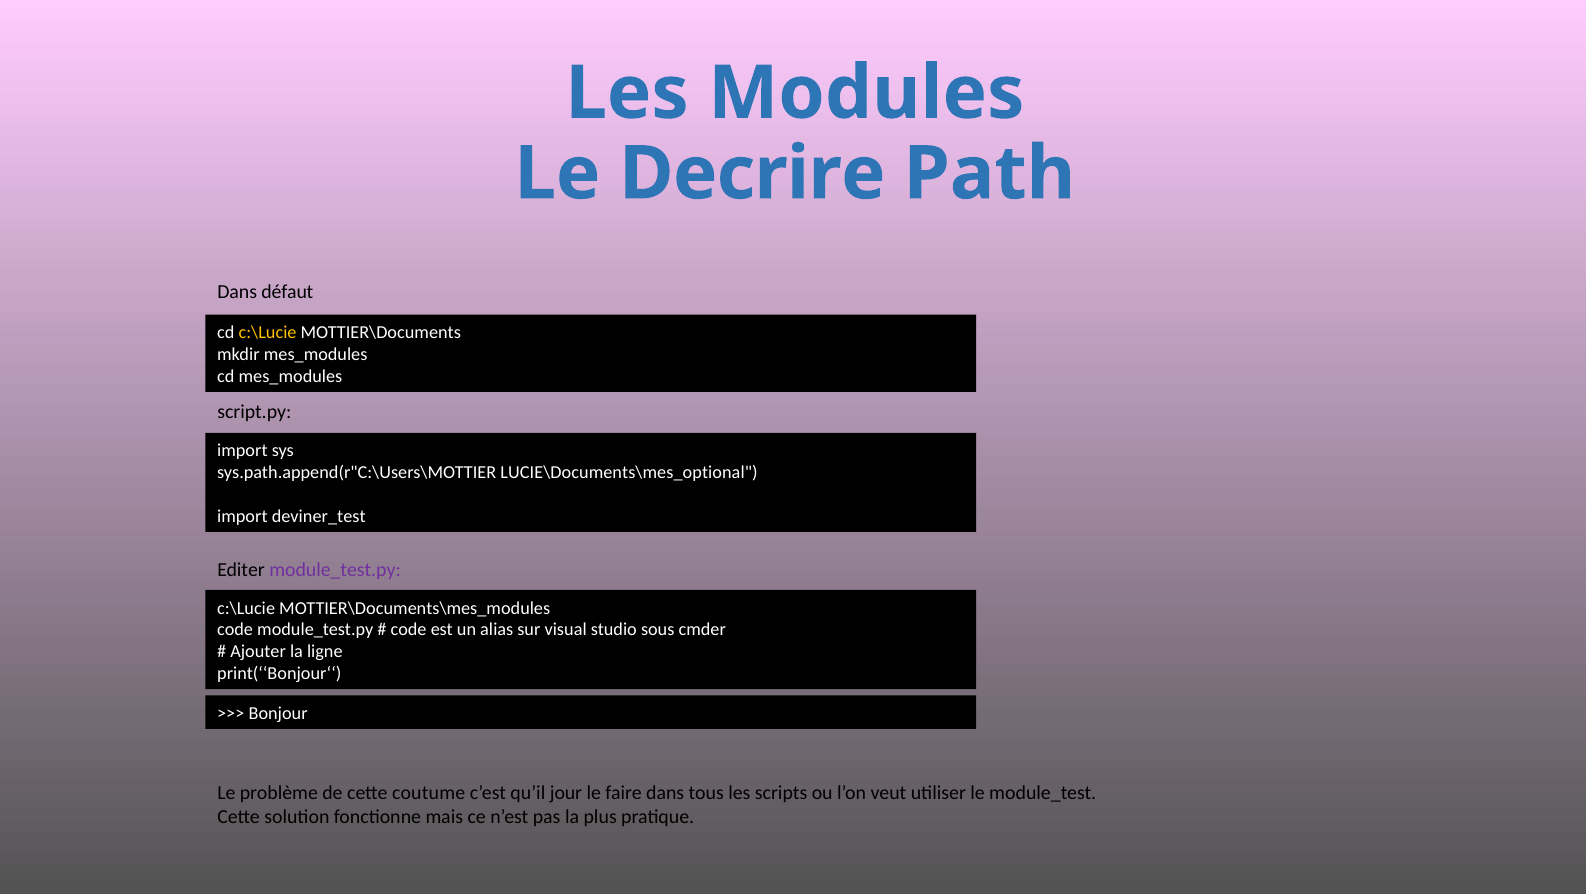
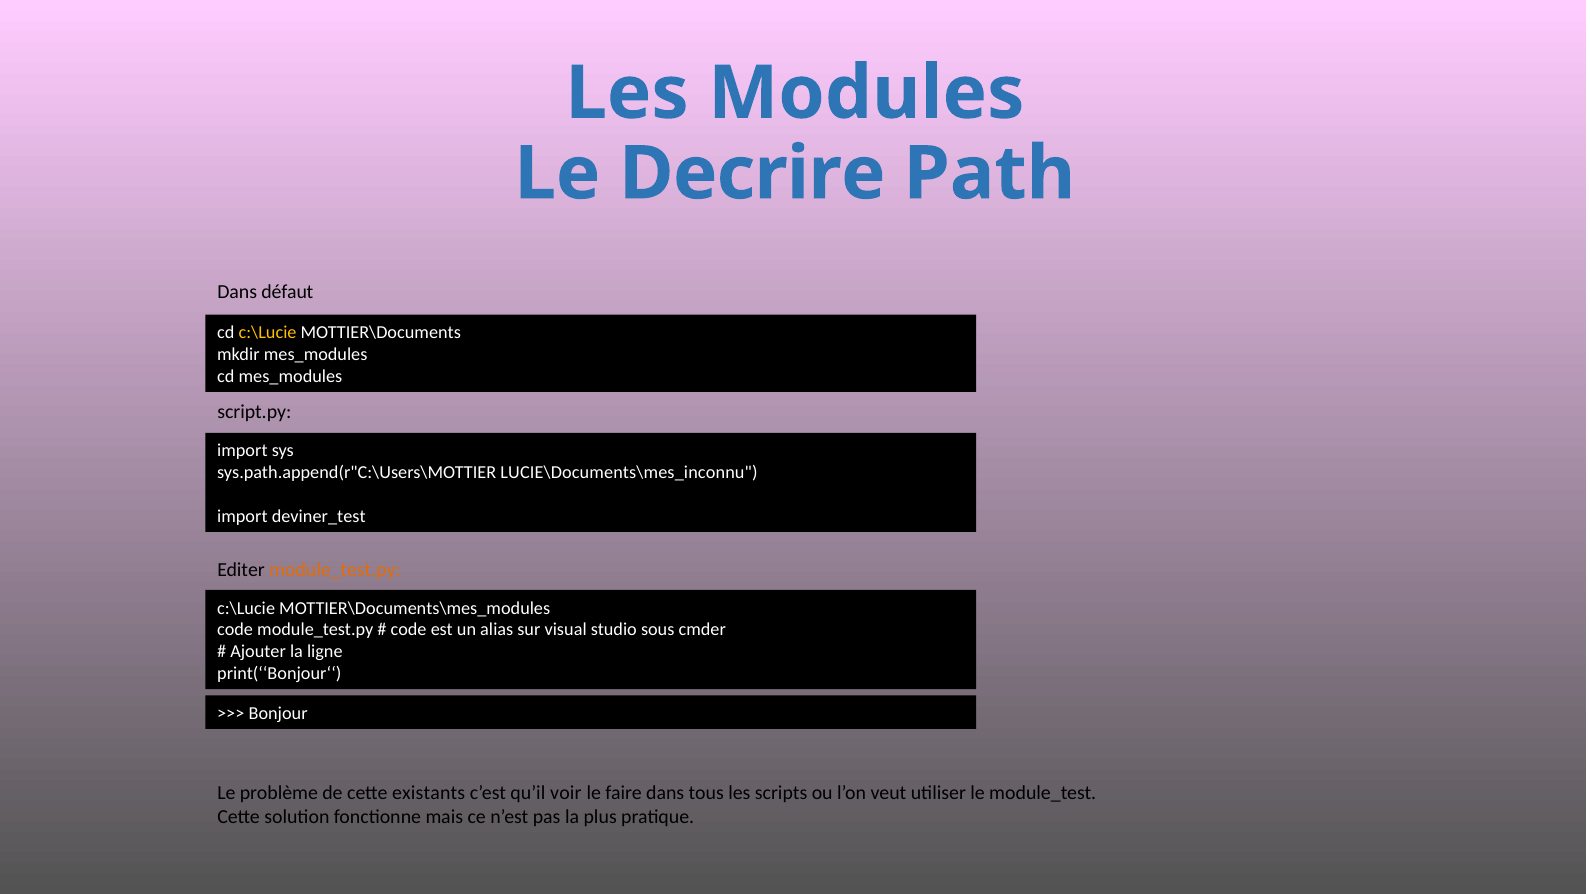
LUCIE\Documents\mes_optional: LUCIE\Documents\mes_optional -> LUCIE\Documents\mes_inconnu (629, 473)
module_test.py colour: purple -> orange (335, 570)
coutume: coutume -> existants (429, 794)
jour: jour -> voir (566, 794)
